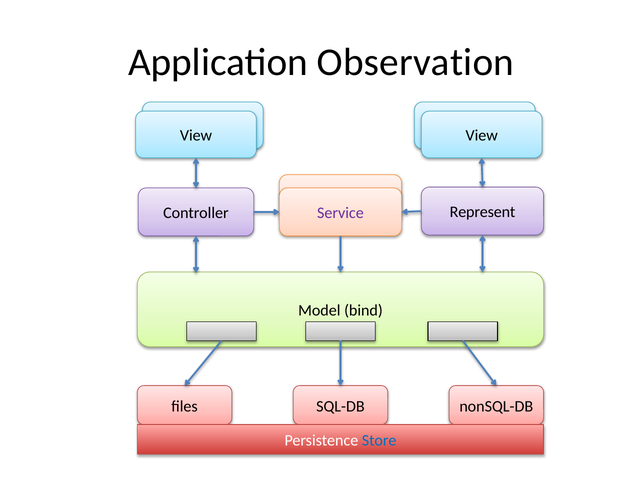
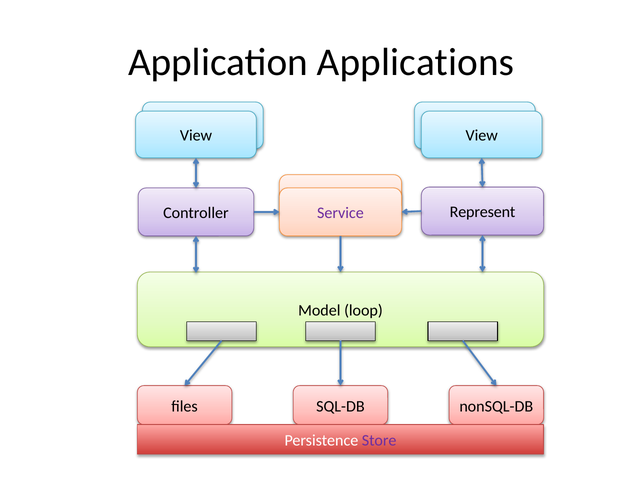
Observation: Observation -> Applications (416, 62)
bind: bind -> loop (363, 311)
Store colour: blue -> purple (379, 441)
